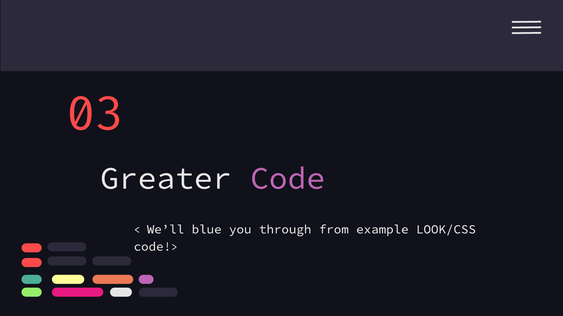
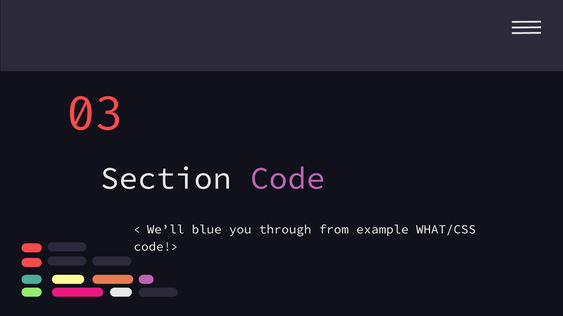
Greater: Greater -> Section (166, 179)
LOOK/CSS: LOOK/CSS -> WHAT/CSS (446, 230)
